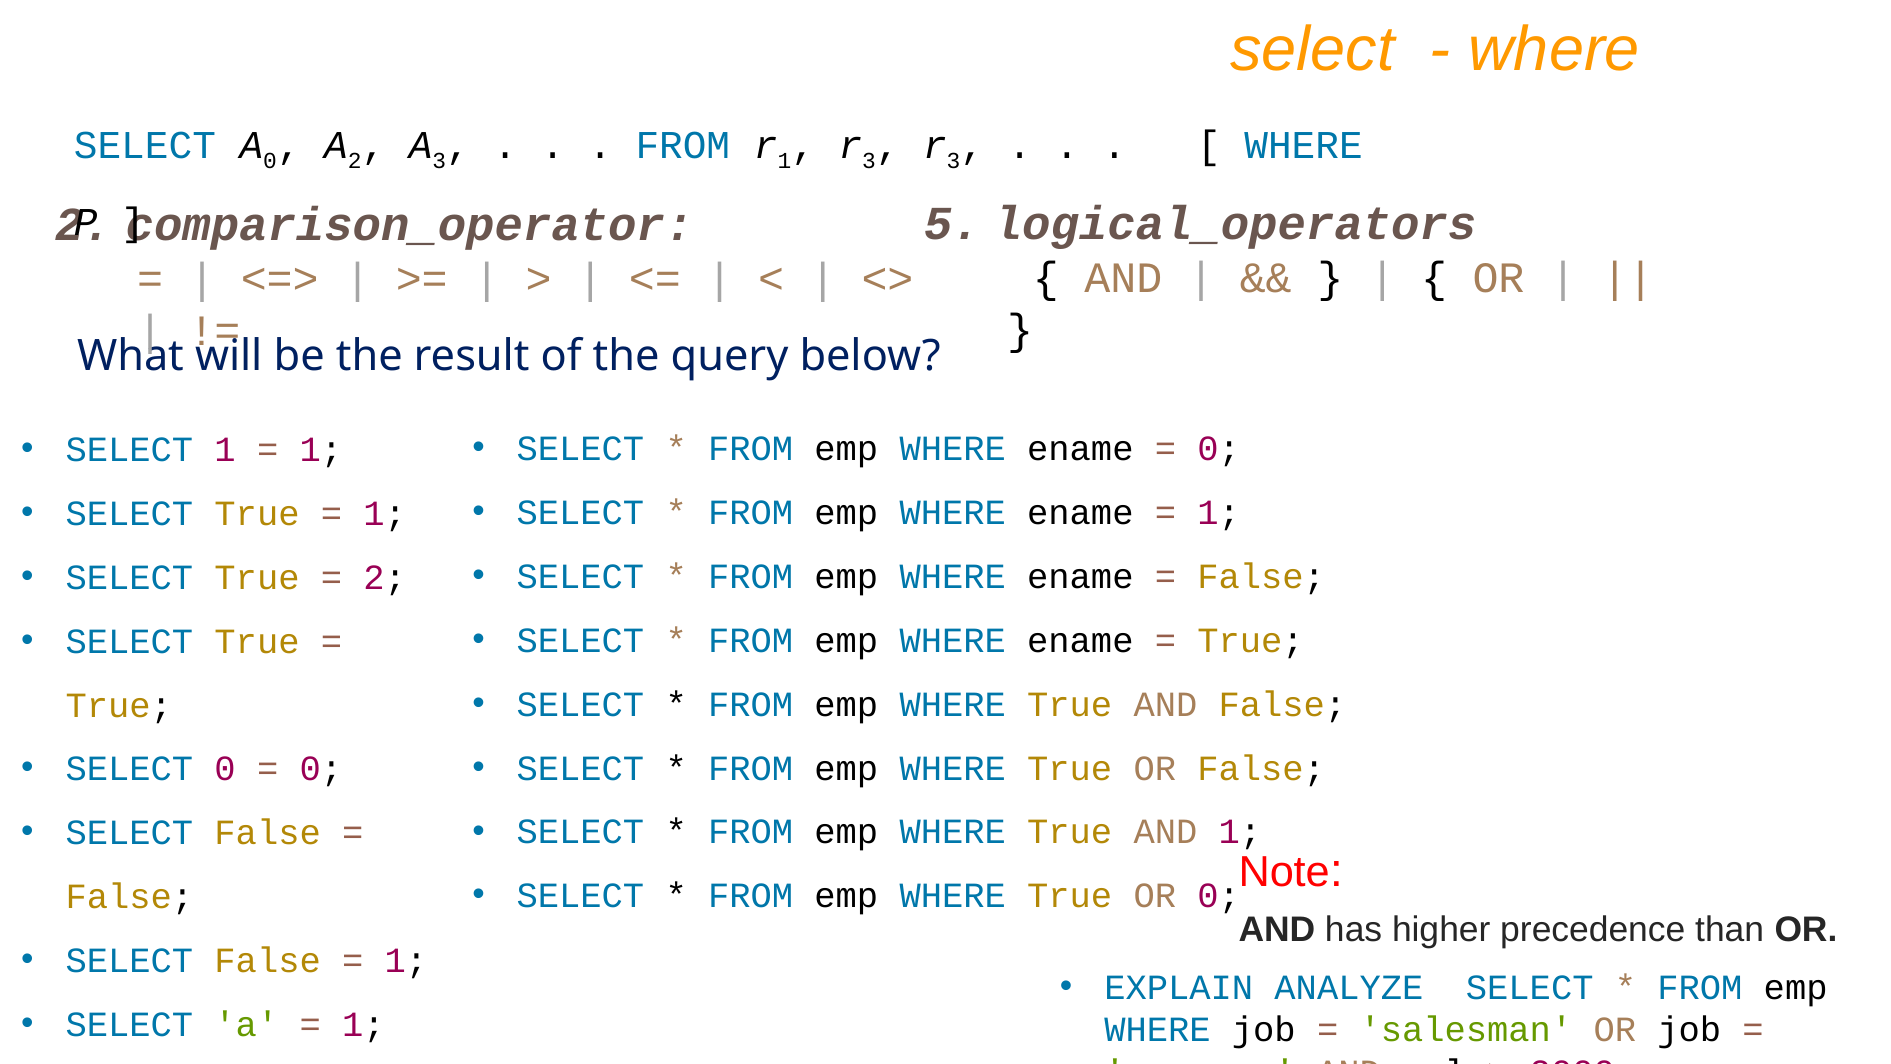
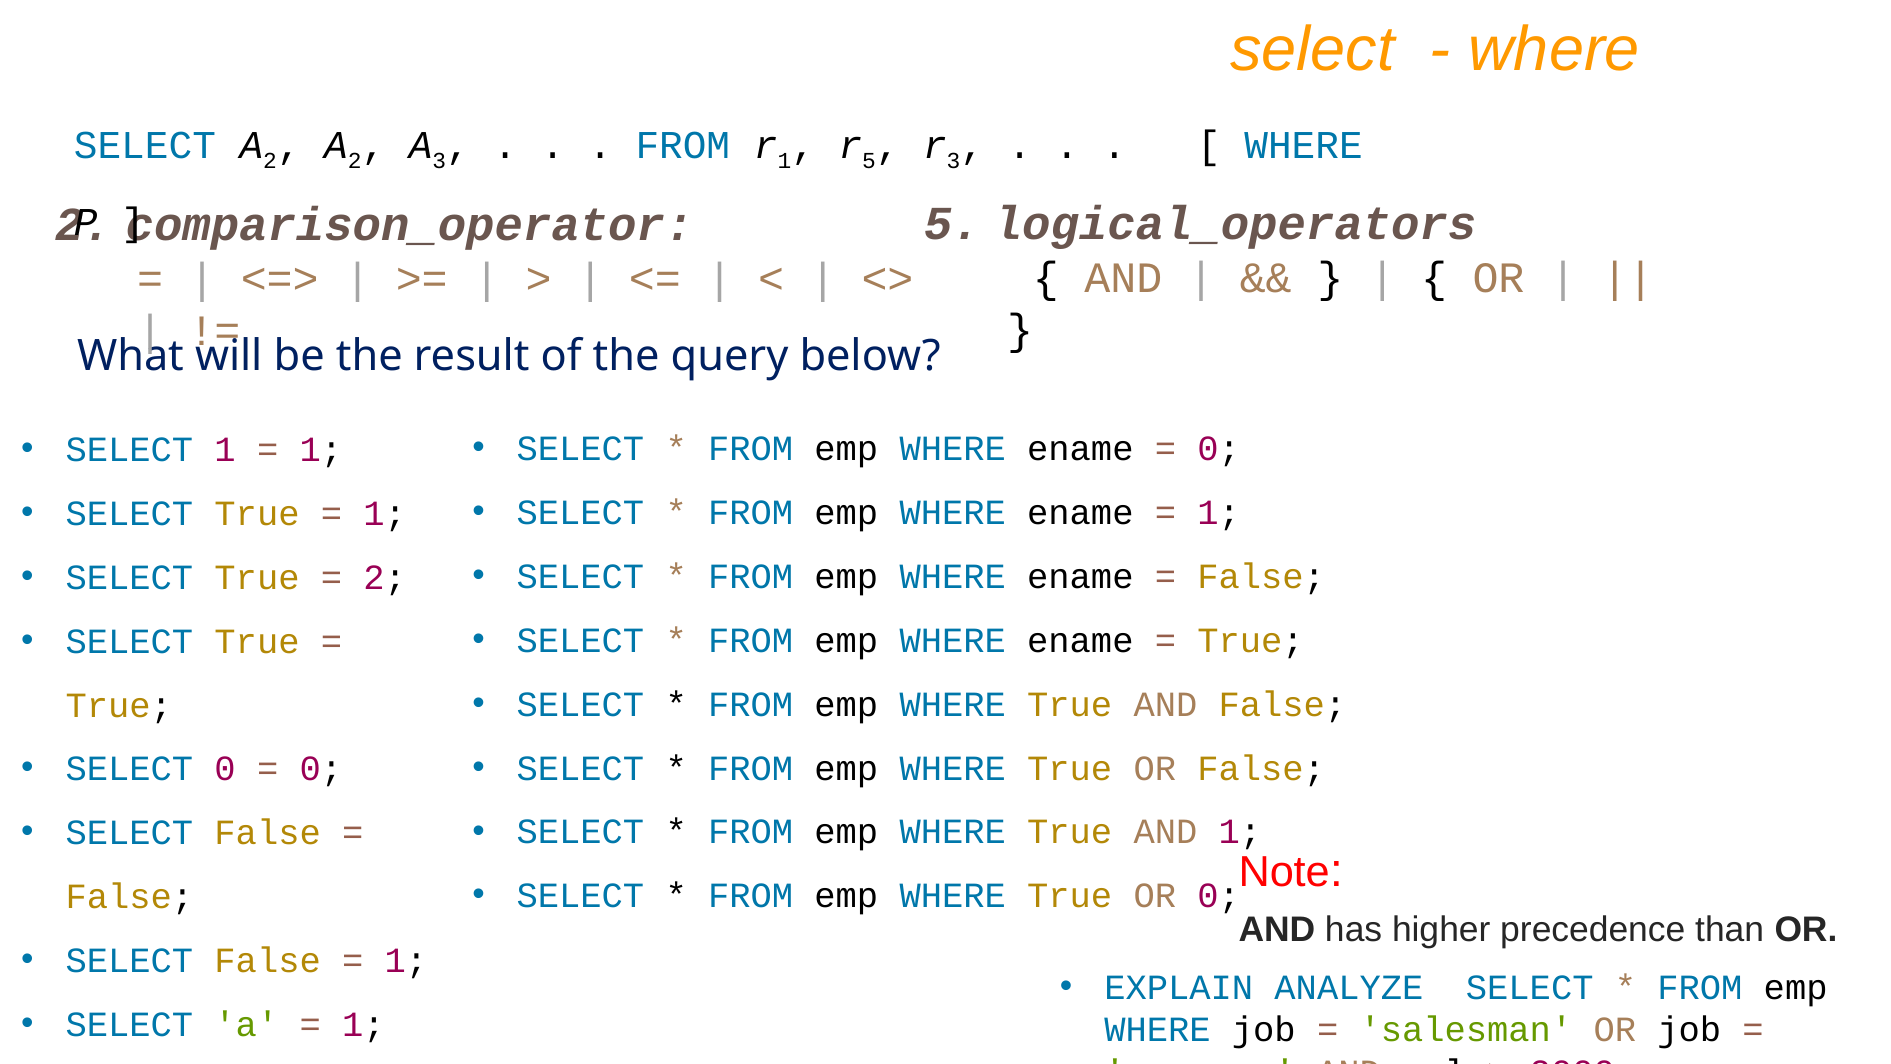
SELECT A 0: 0 -> 2 (270, 161)
3: 3 -> 5 (869, 161)
